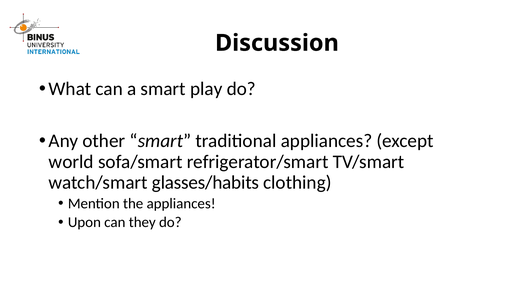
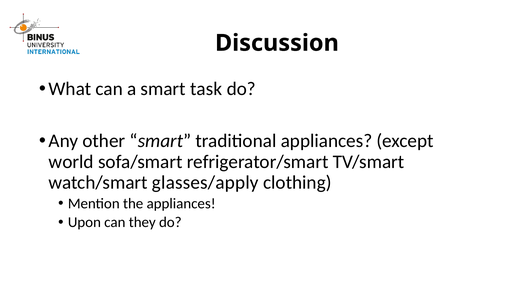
play: play -> task (206, 89)
glasses/habits: glasses/habits -> glasses/apply (205, 182)
